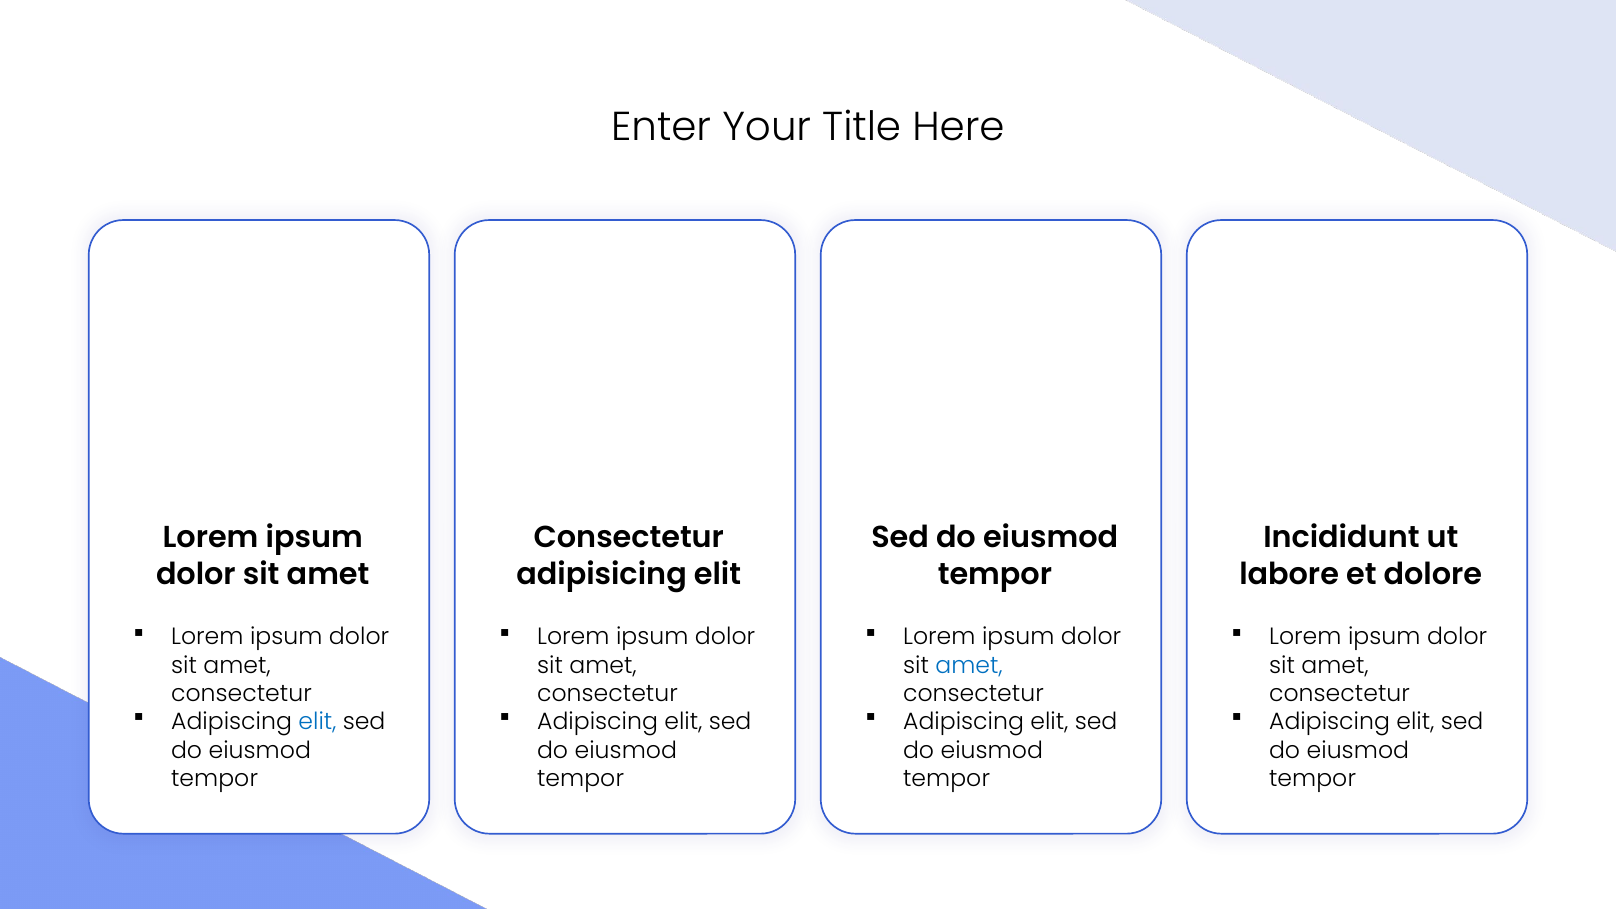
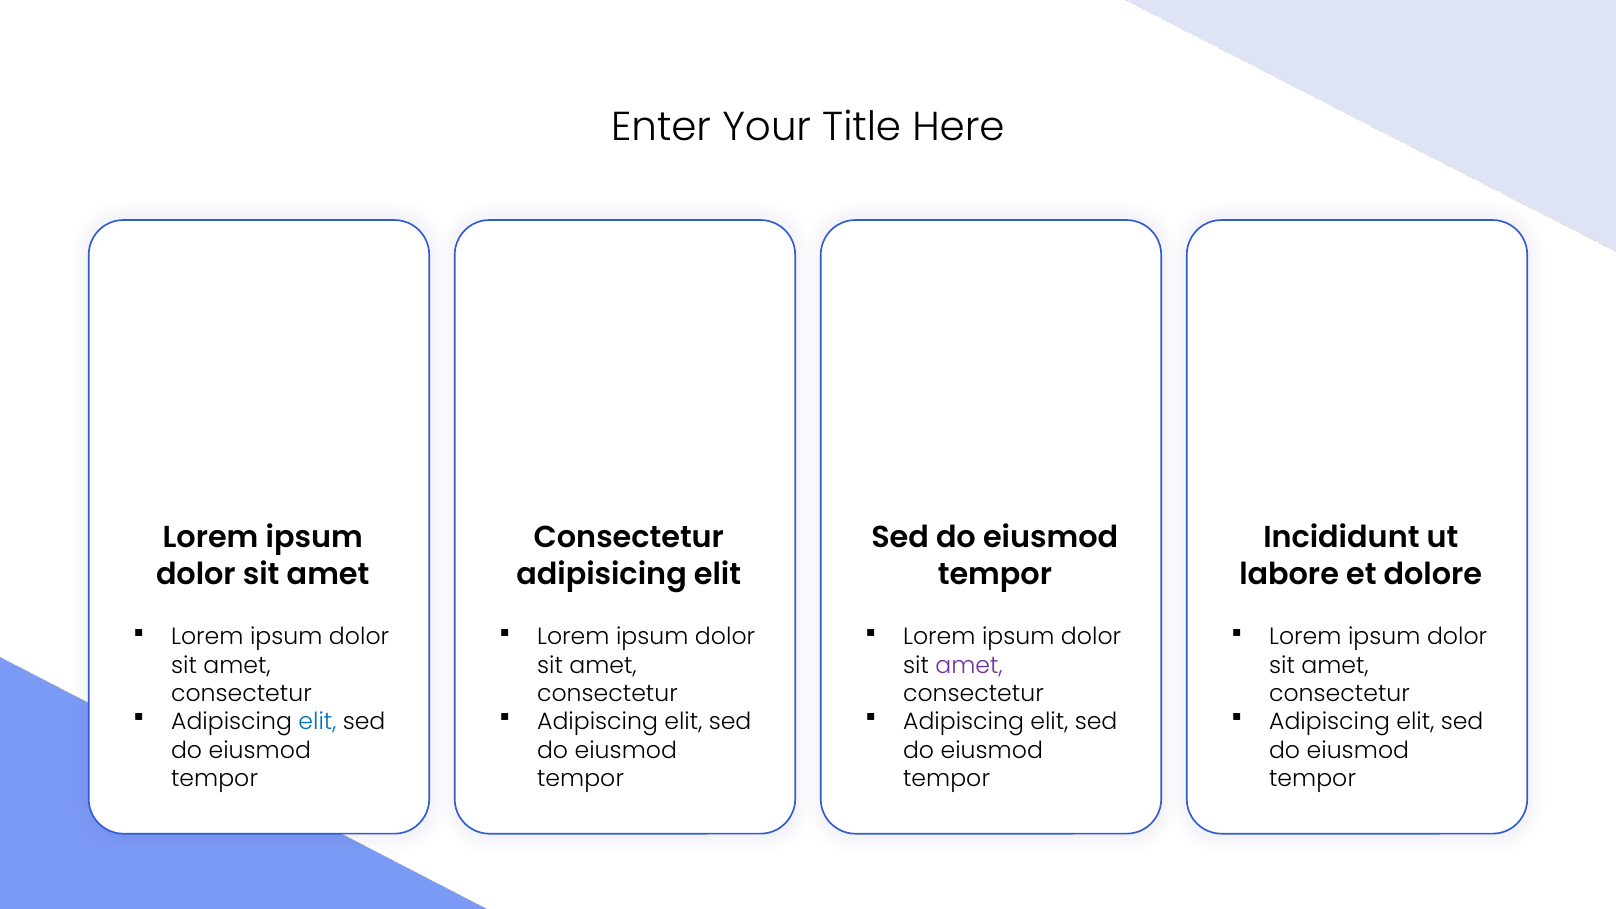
amet colour: blue -> purple (969, 665)
